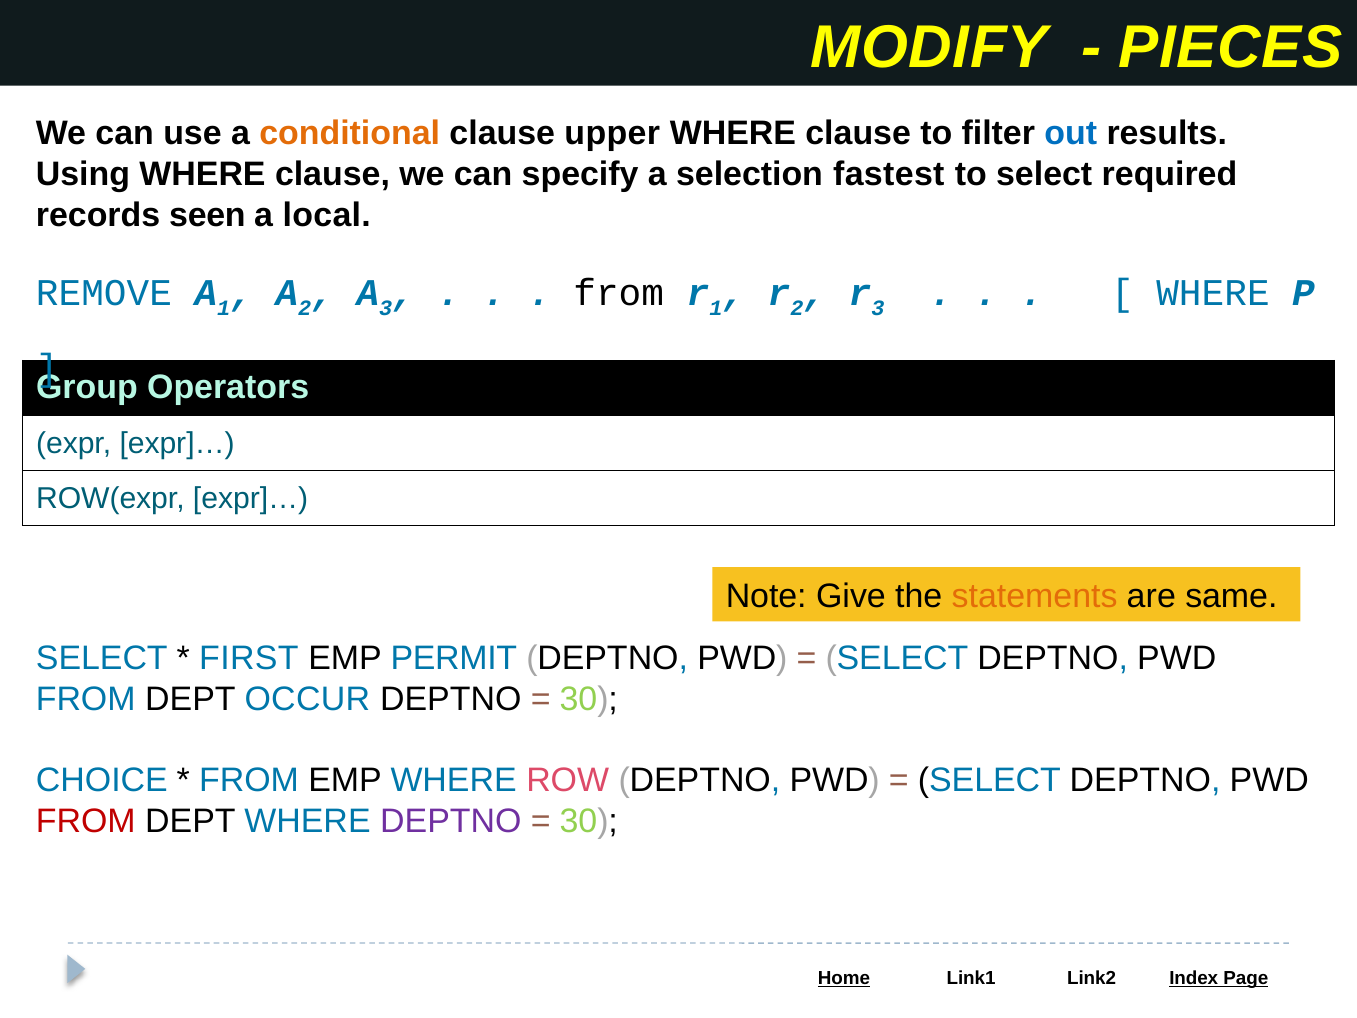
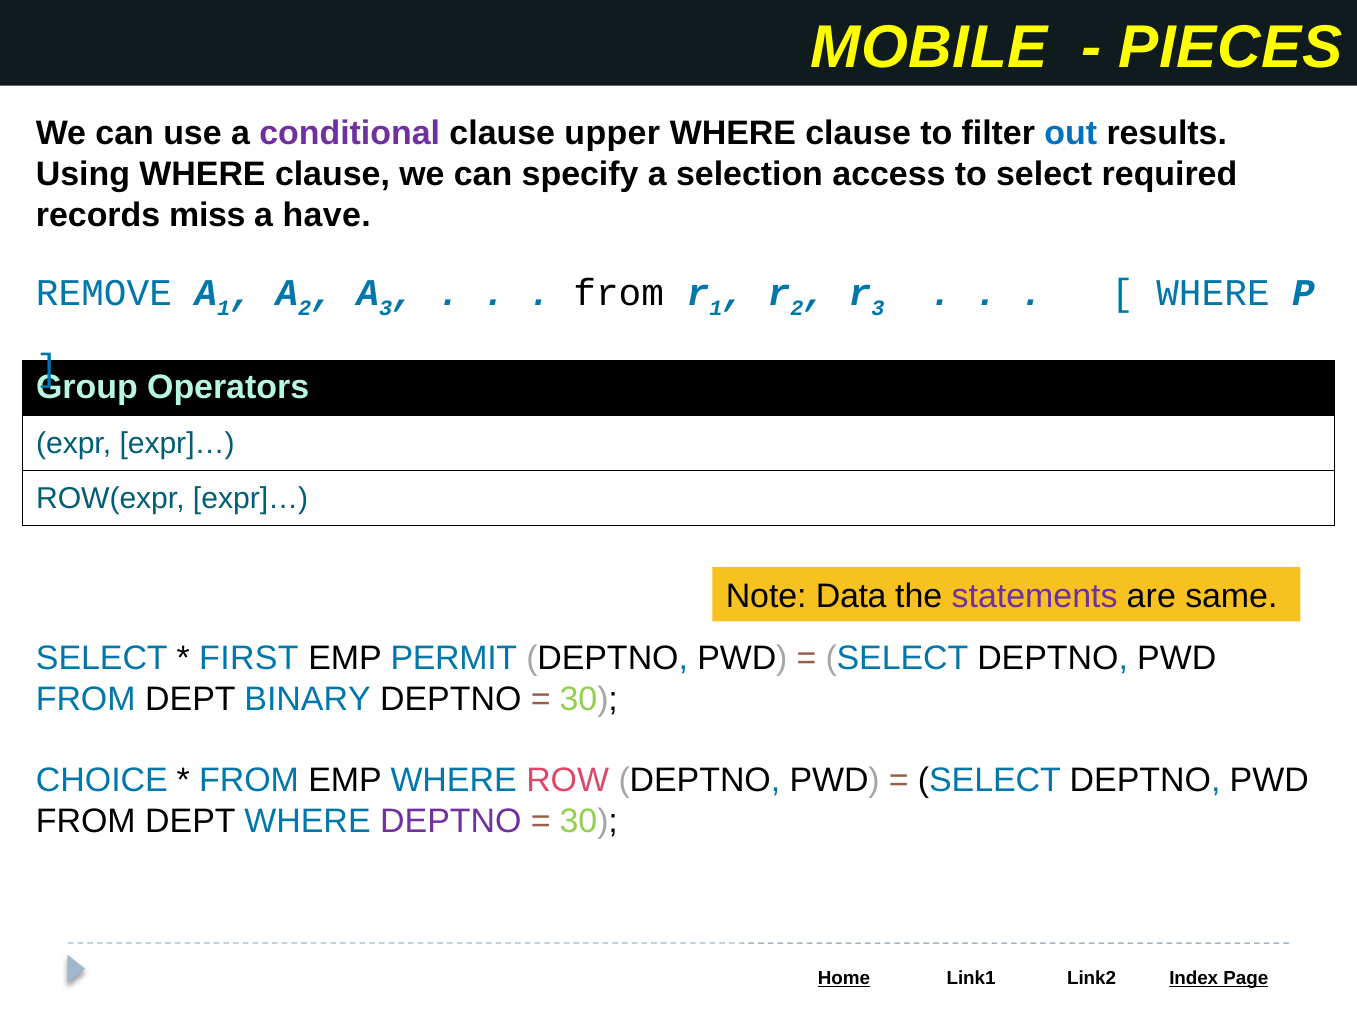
MODIFY: MODIFY -> MOBILE (929, 47)
conditional colour: orange -> purple (350, 134)
fastest: fastest -> access (889, 174)
seen: seen -> miss (207, 215)
local: local -> have (327, 215)
Give: Give -> Data (851, 597)
statements colour: orange -> purple (1035, 597)
OCCUR: OCCUR -> BINARY (308, 699)
FROM colour: red -> black (86, 821)
